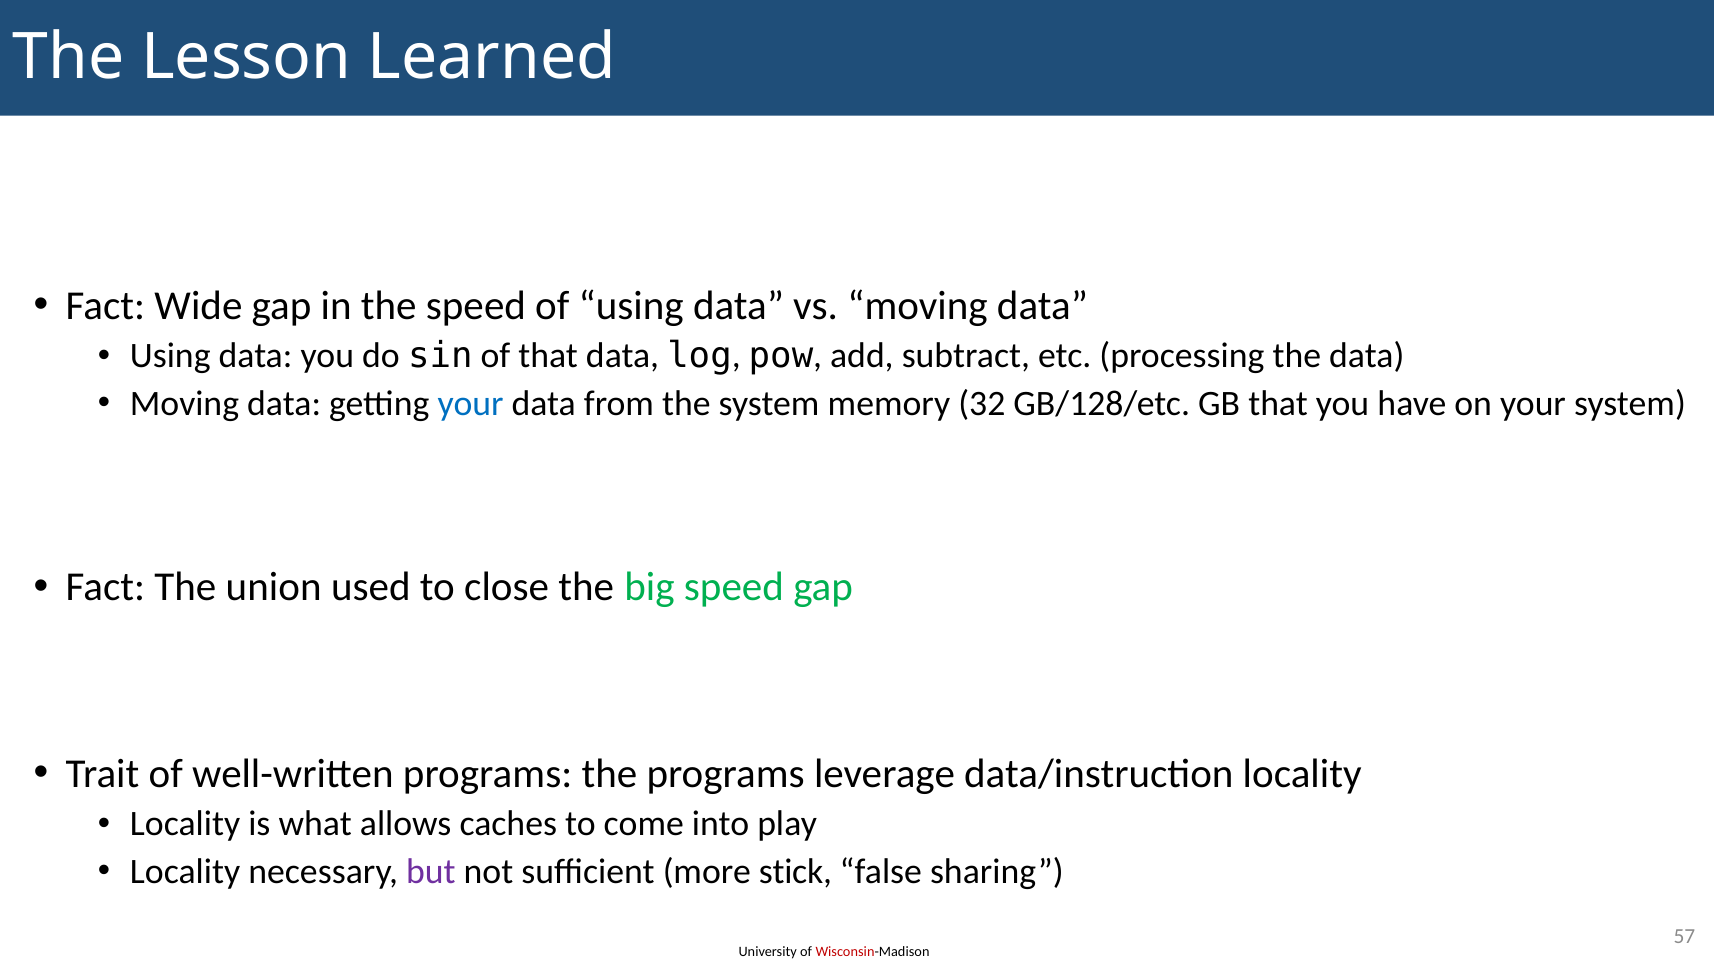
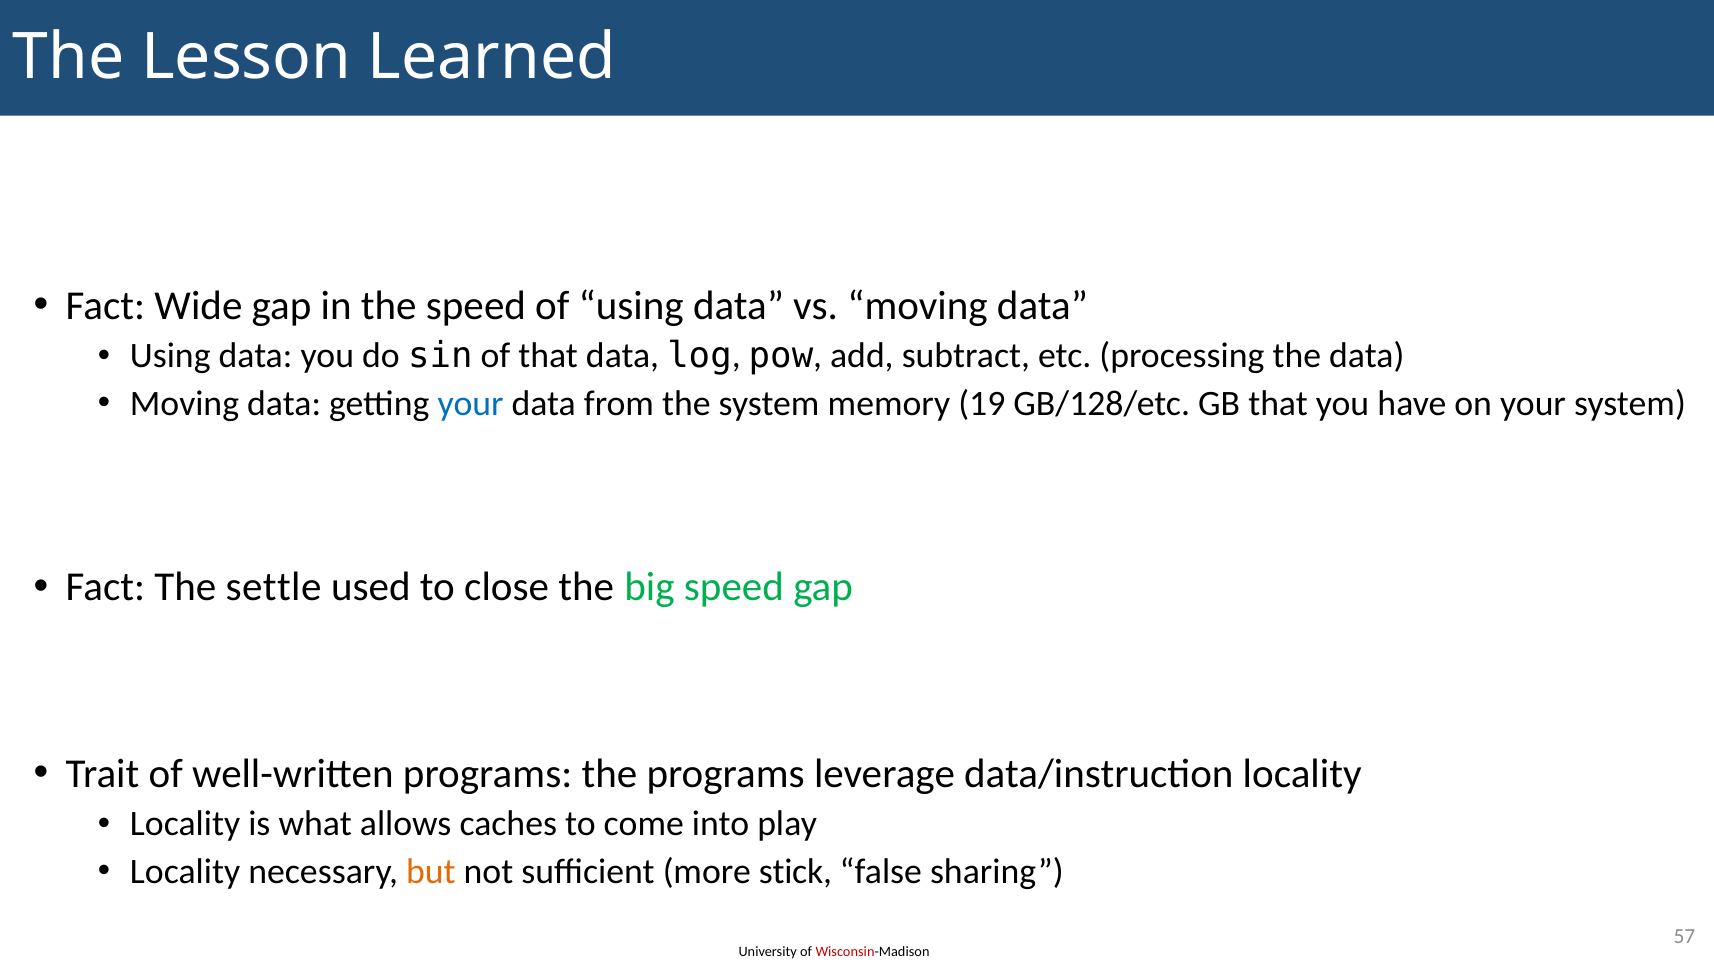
32: 32 -> 19 (982, 404)
union: union -> settle (274, 587)
but colour: purple -> orange (431, 871)
